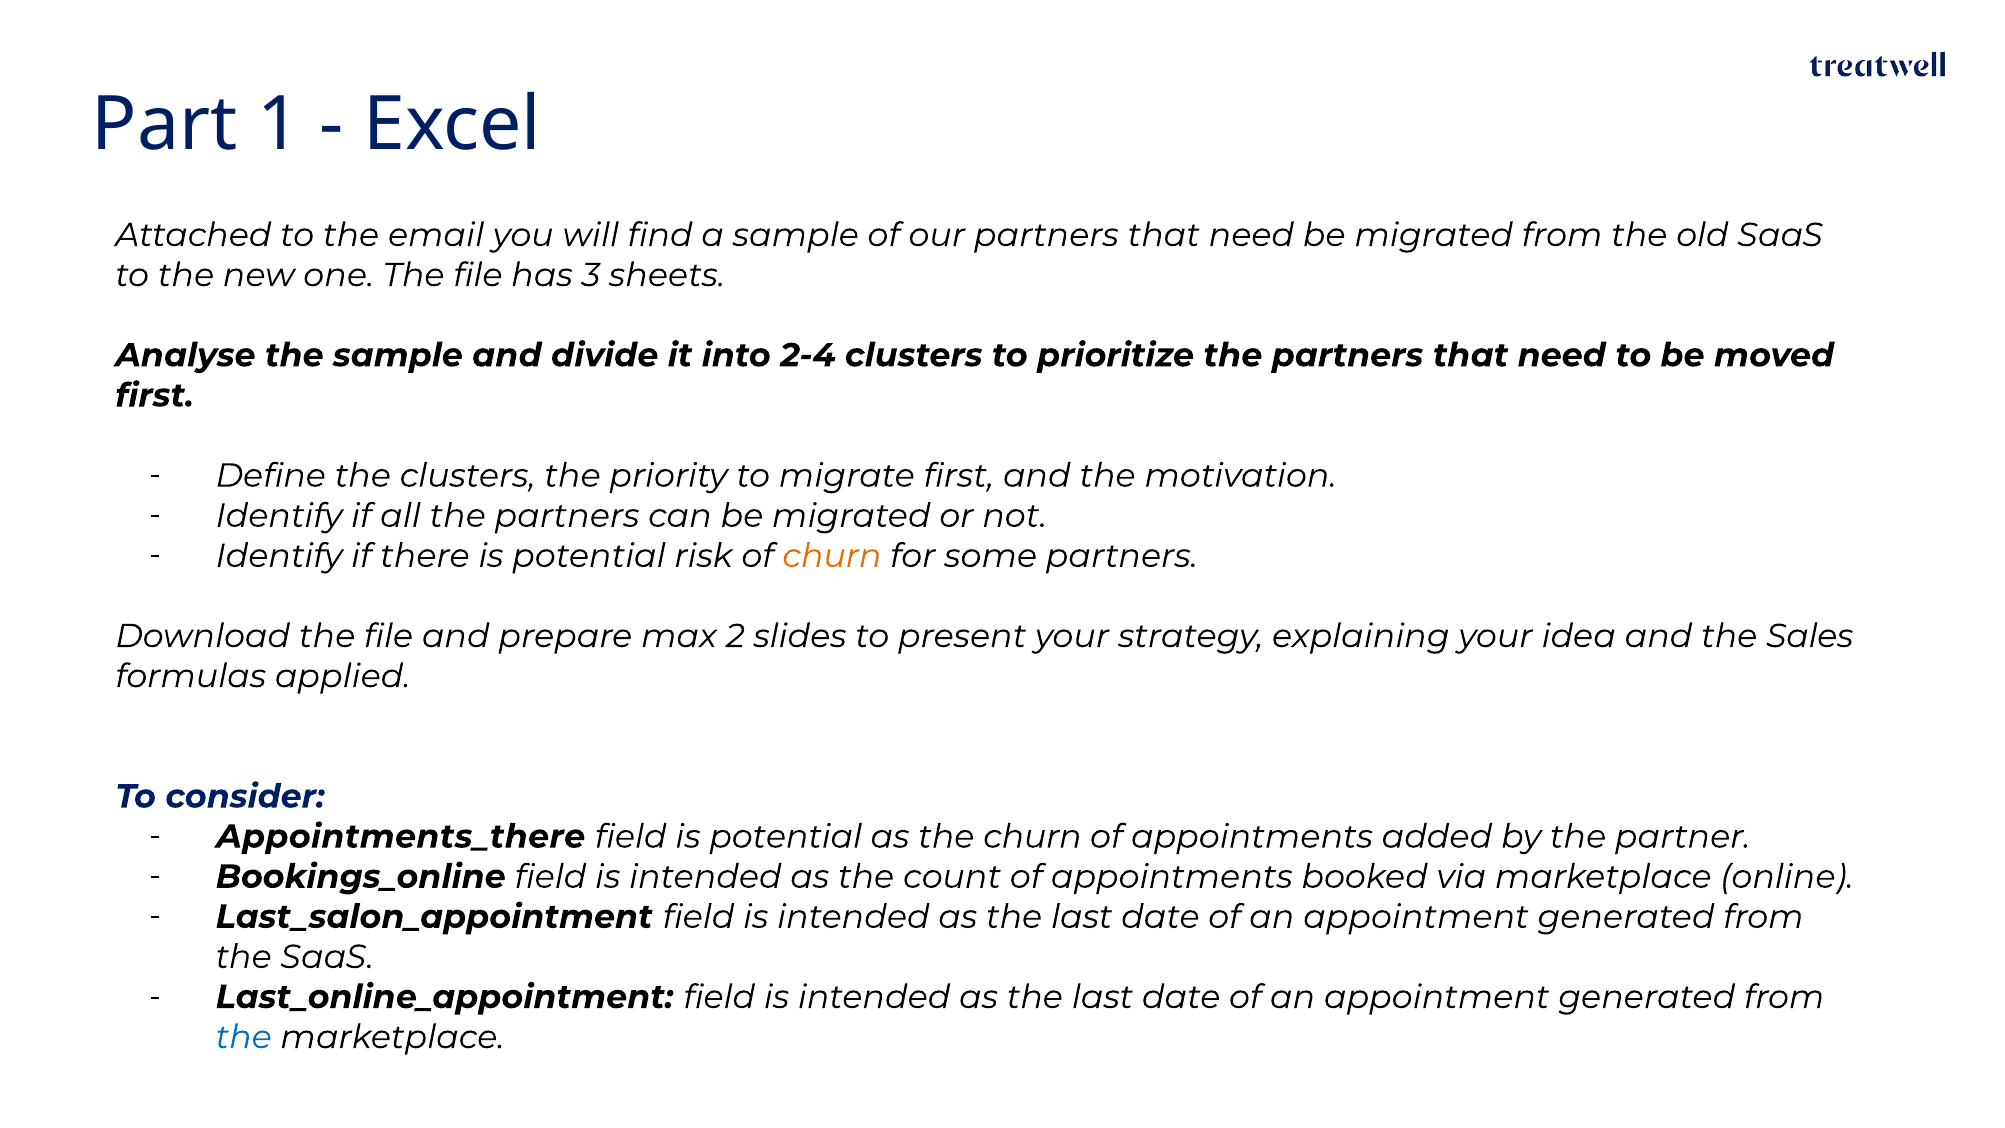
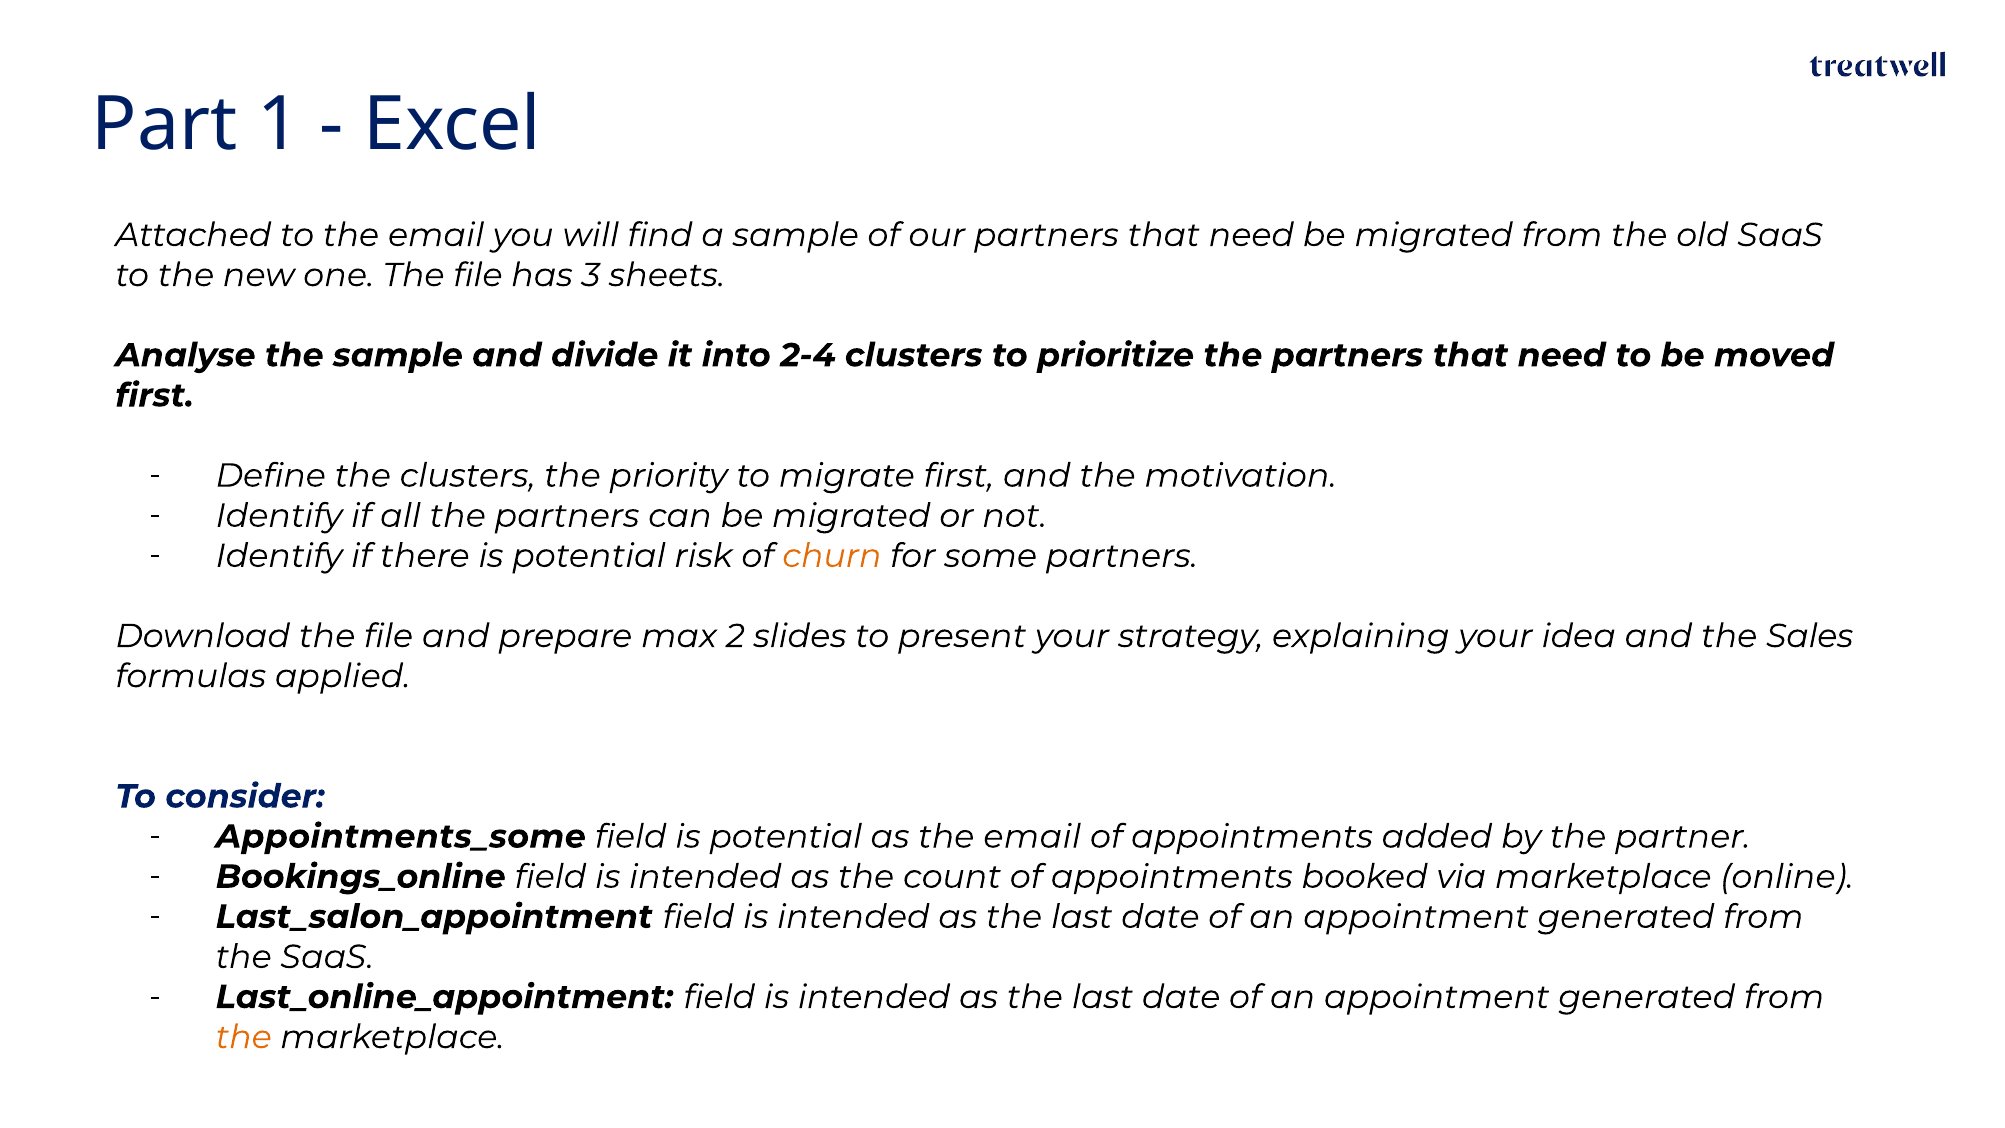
Appointments_there: Appointments_there -> Appointments_some (401, 837)
as the churn: churn -> email (1032, 837)
the colour: blue -> orange (244, 1037)
